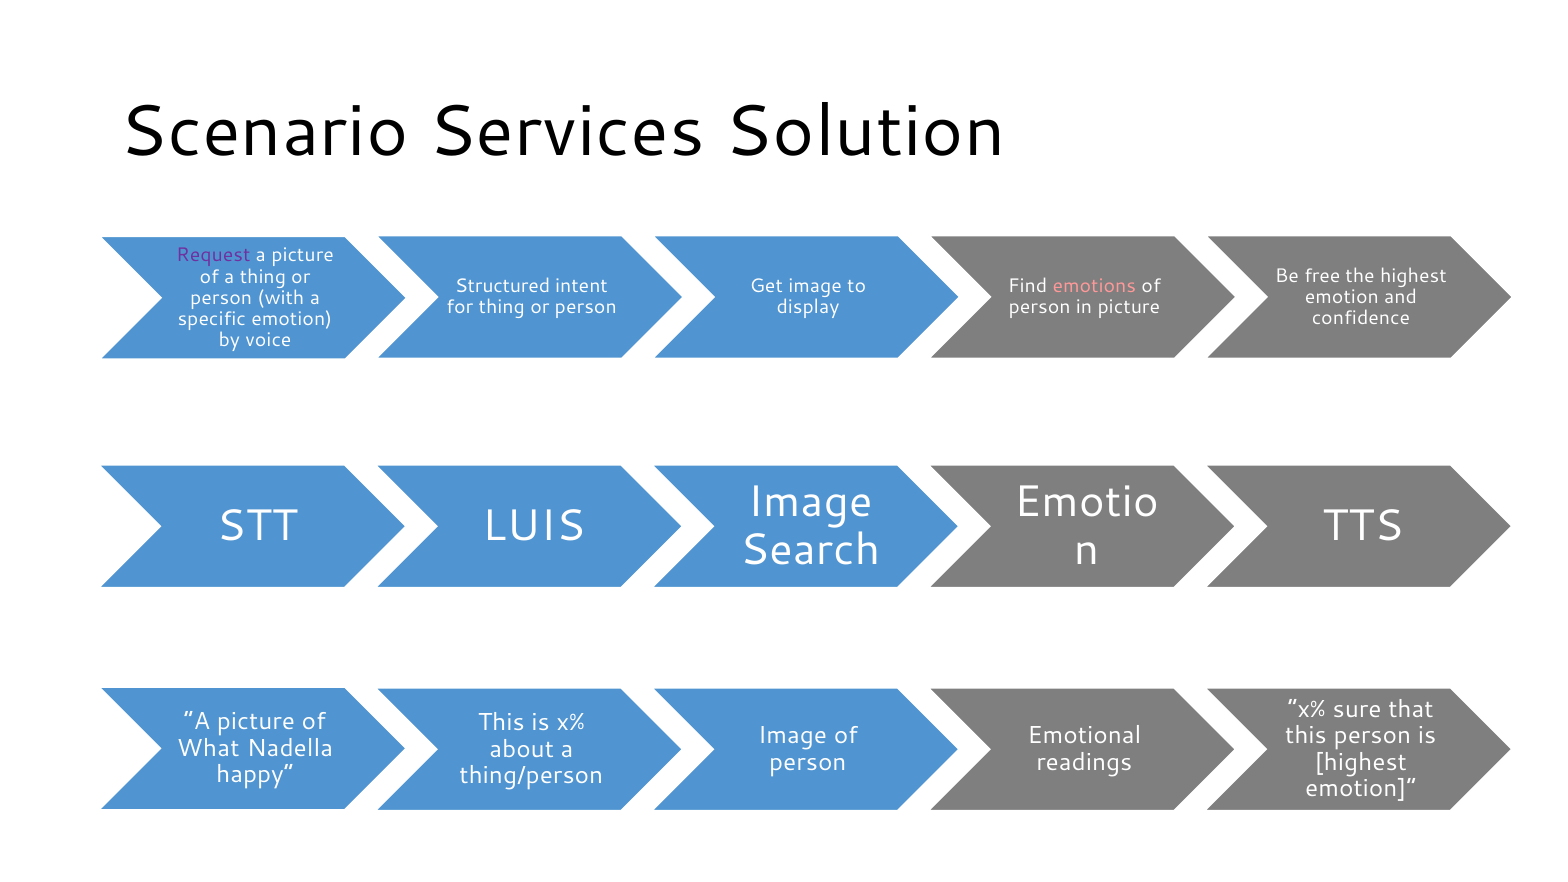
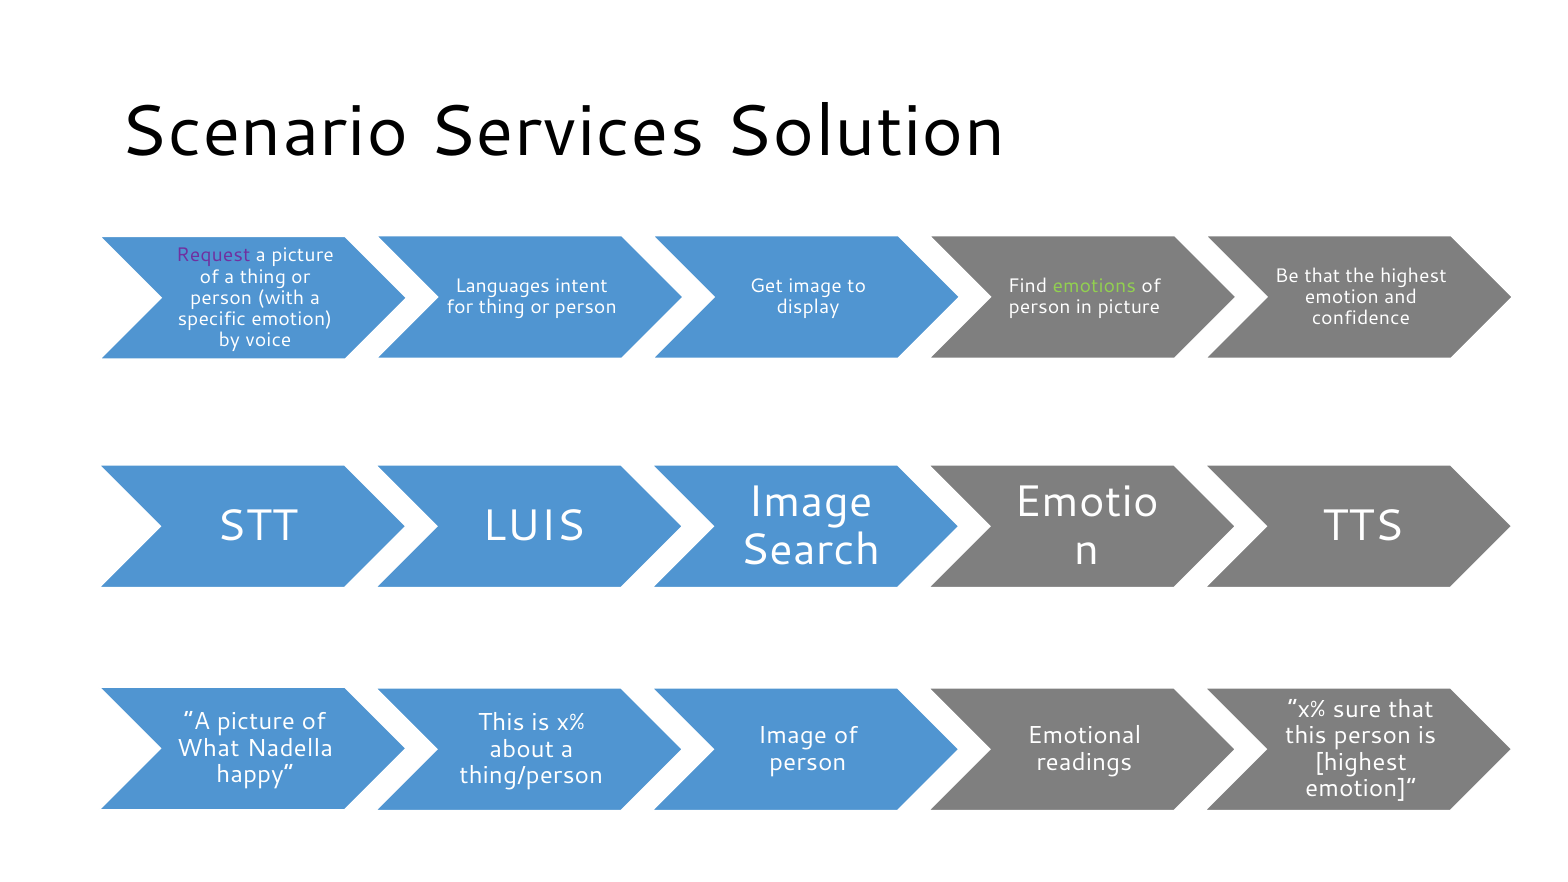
Be free: free -> that (1322, 276)
Structured: Structured -> Languages (502, 286)
emotions colour: pink -> light green (1094, 286)
